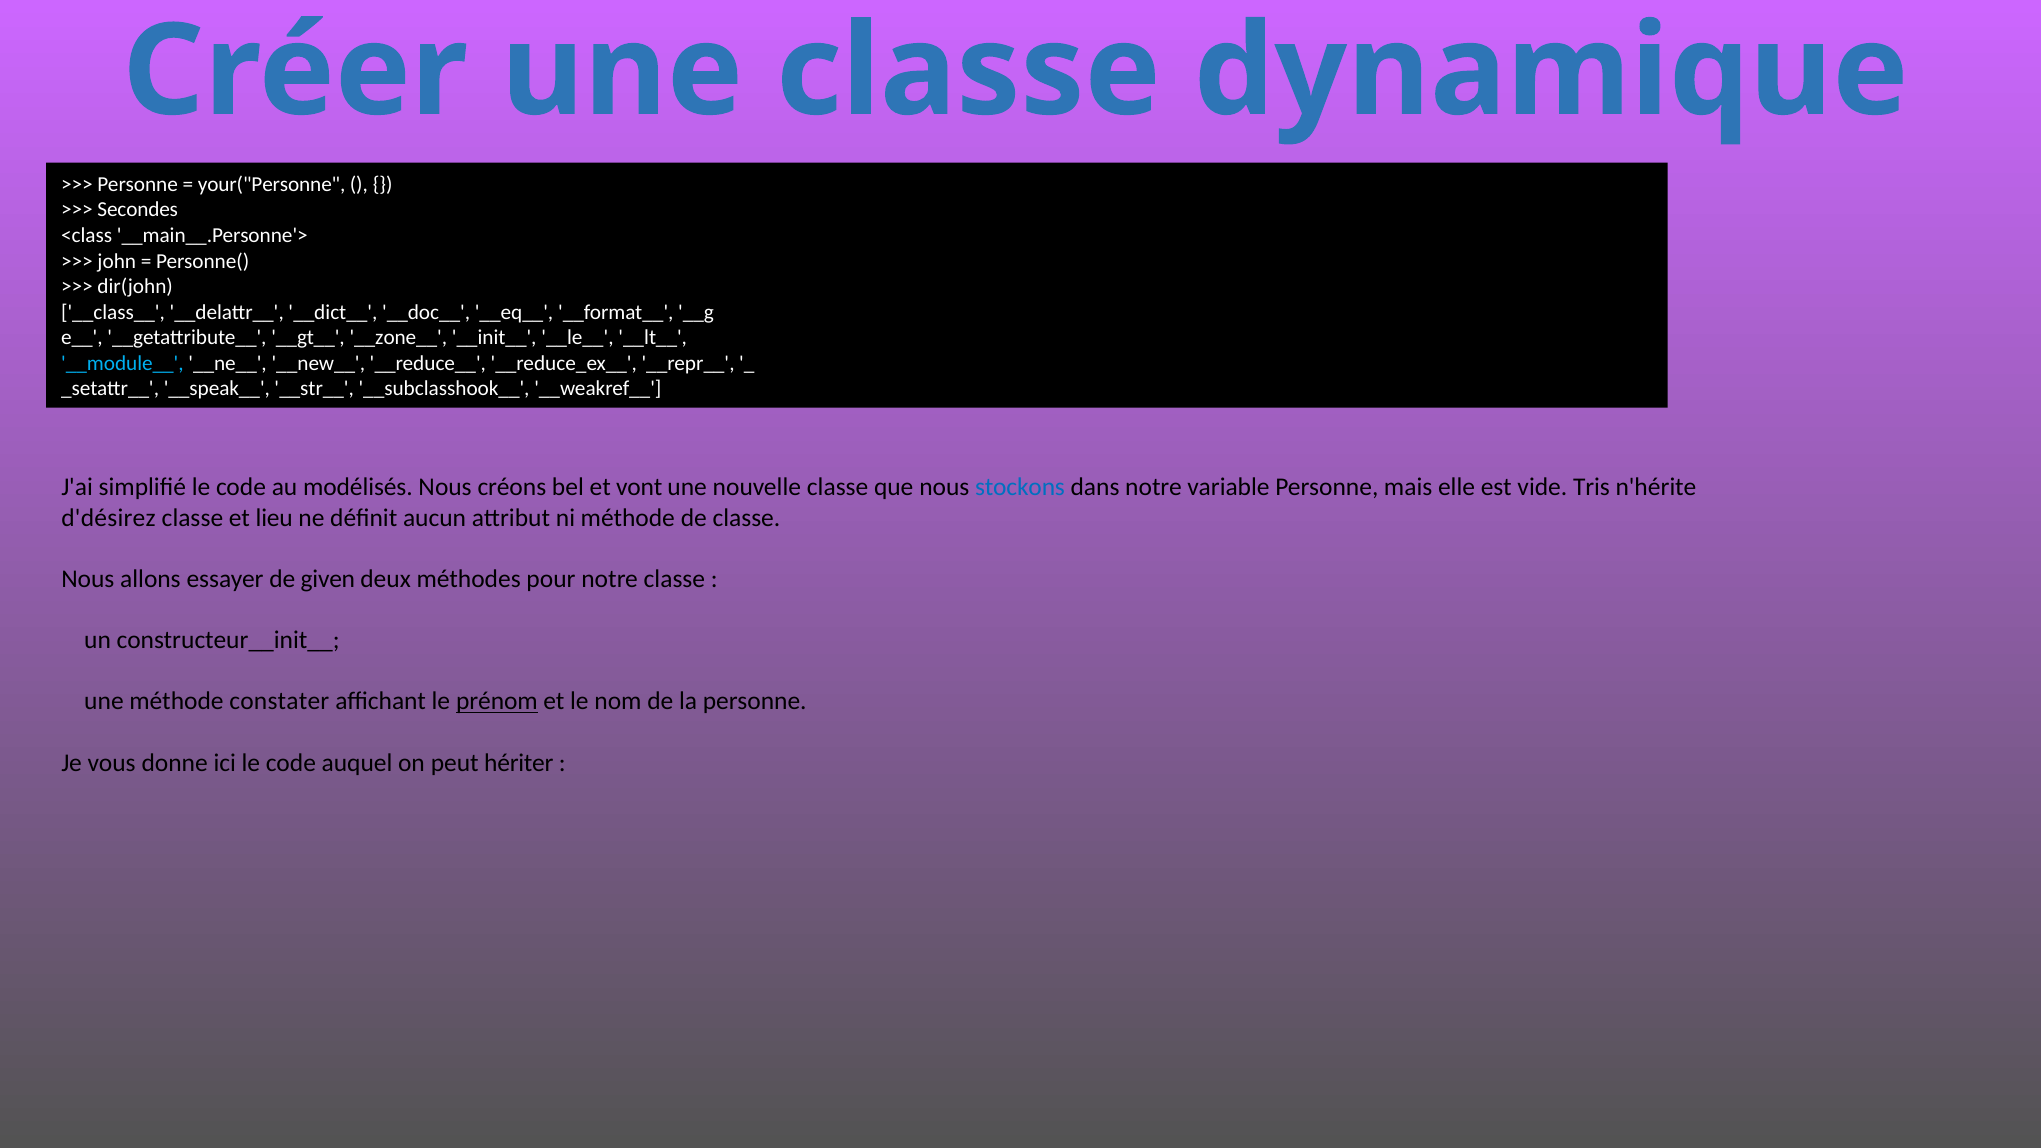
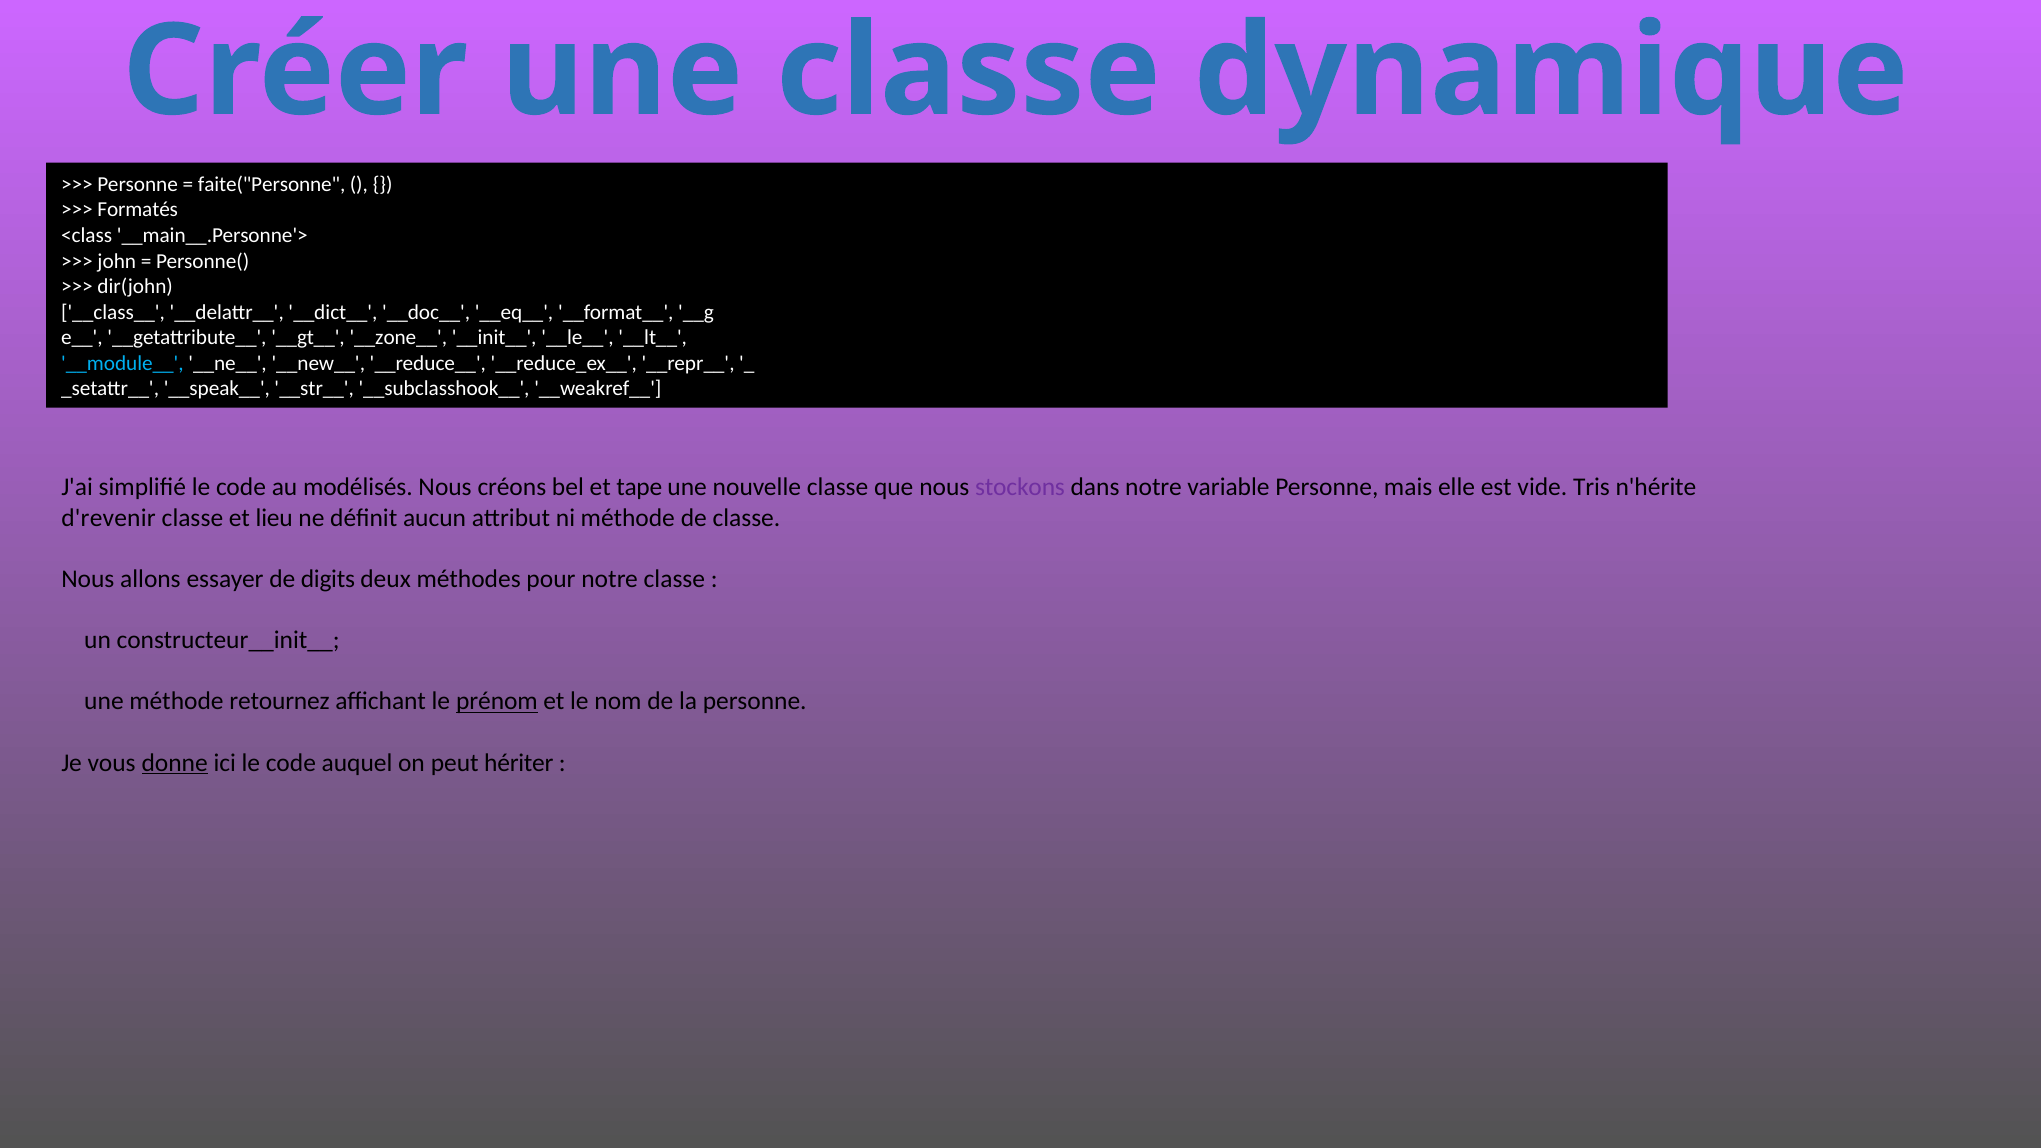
your("Personne: your("Personne -> faite("Personne (272, 184)
Secondes: Secondes -> Formatés (138, 210)
vont: vont -> tape (639, 487)
stockons colour: blue -> purple (1020, 487)
d'désirez: d'désirez -> d'revenir (109, 518)
given: given -> digits (328, 579)
constater: constater -> retournez (280, 702)
donne underline: none -> present (175, 763)
